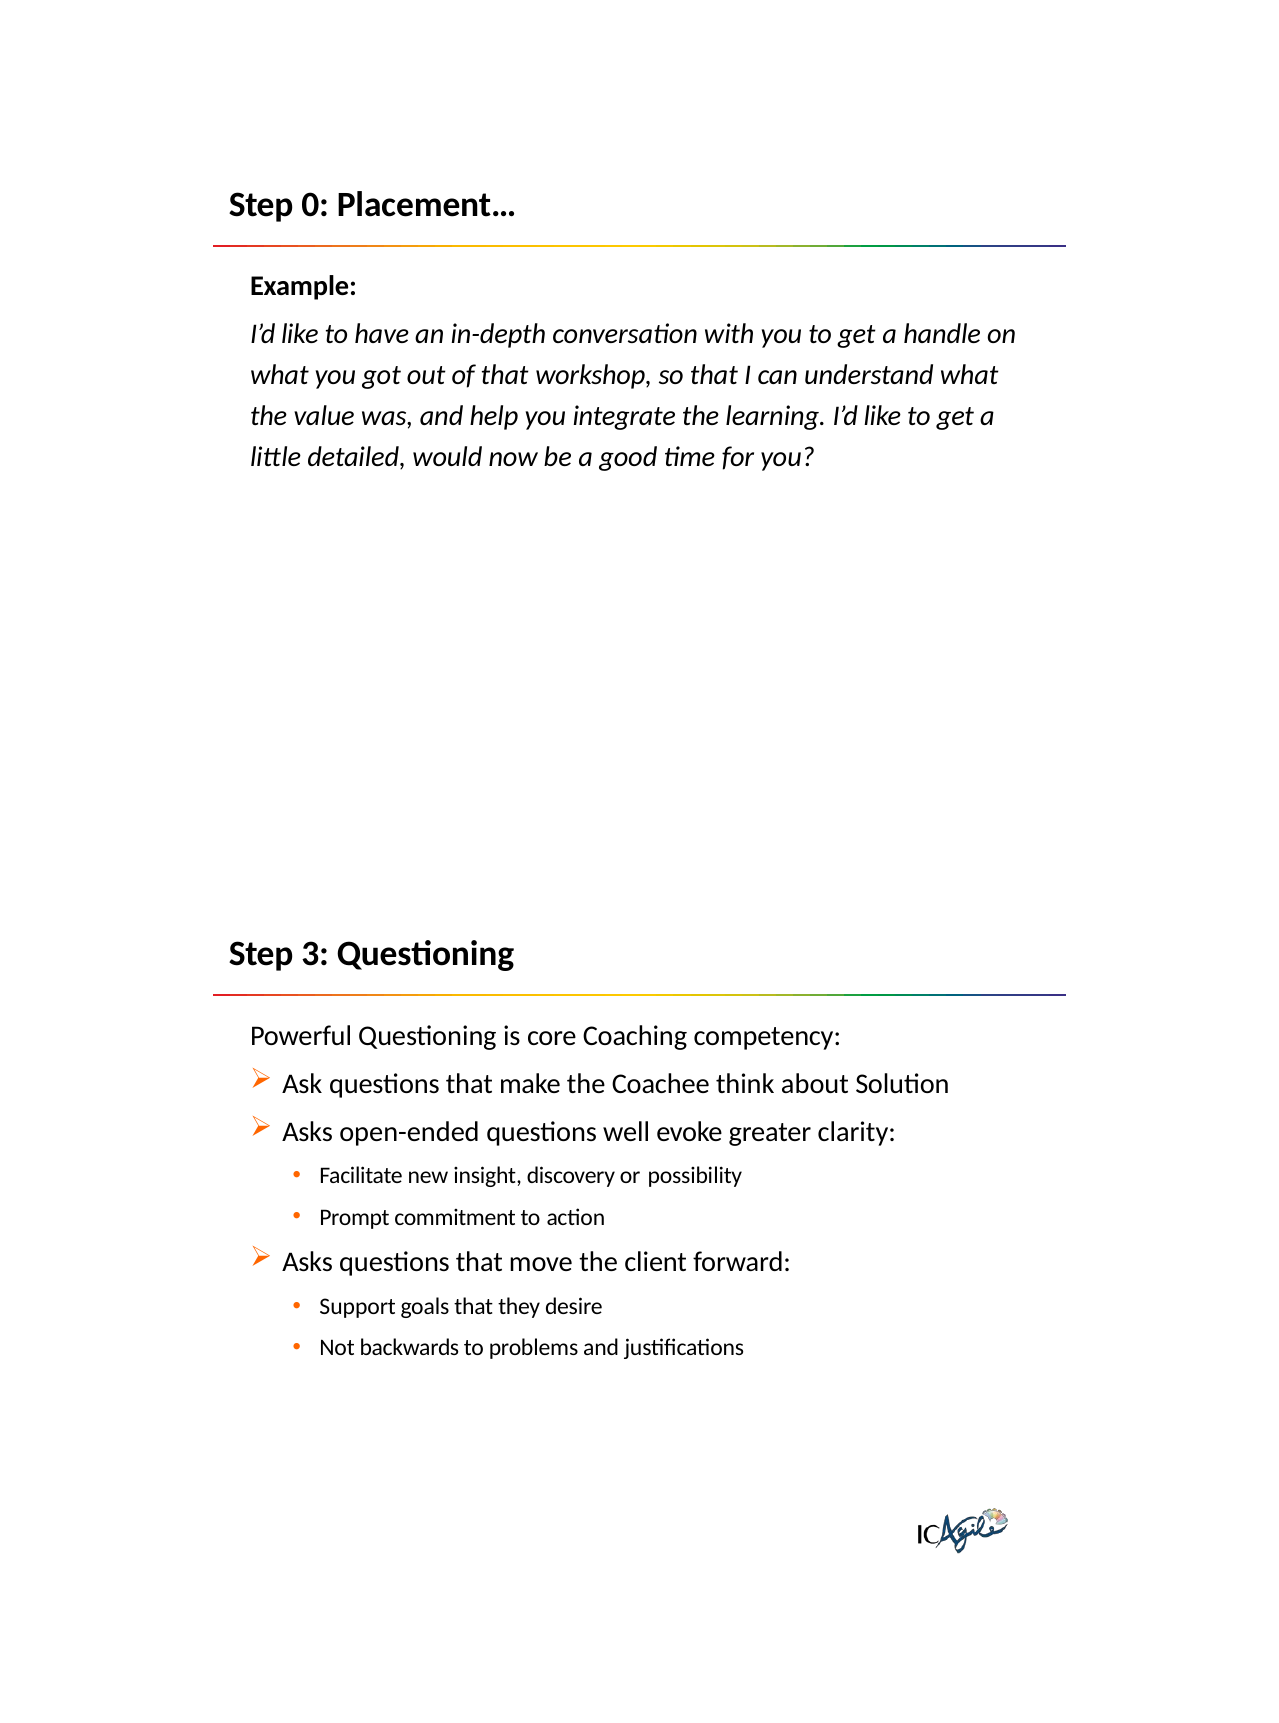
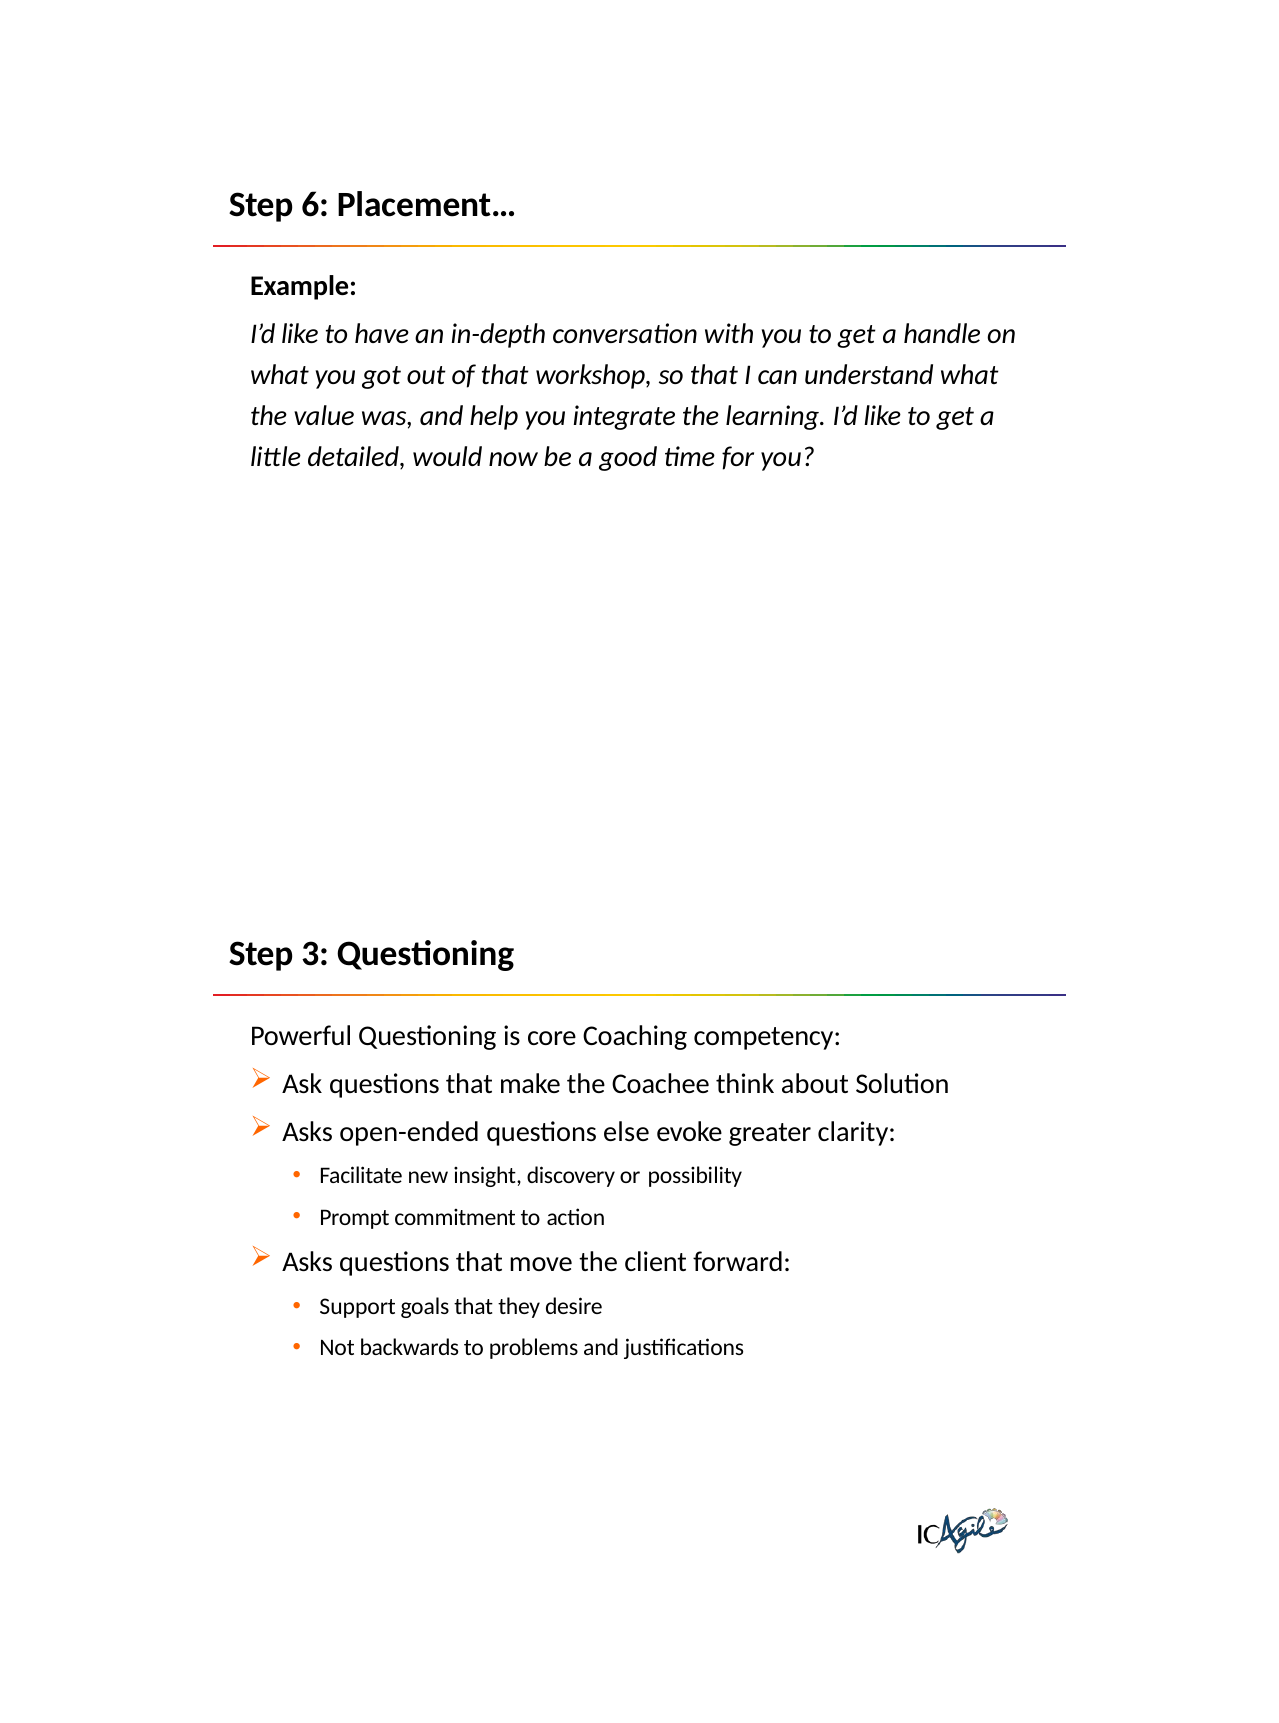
0: 0 -> 6 (315, 205)
well: well -> else (626, 1132)
